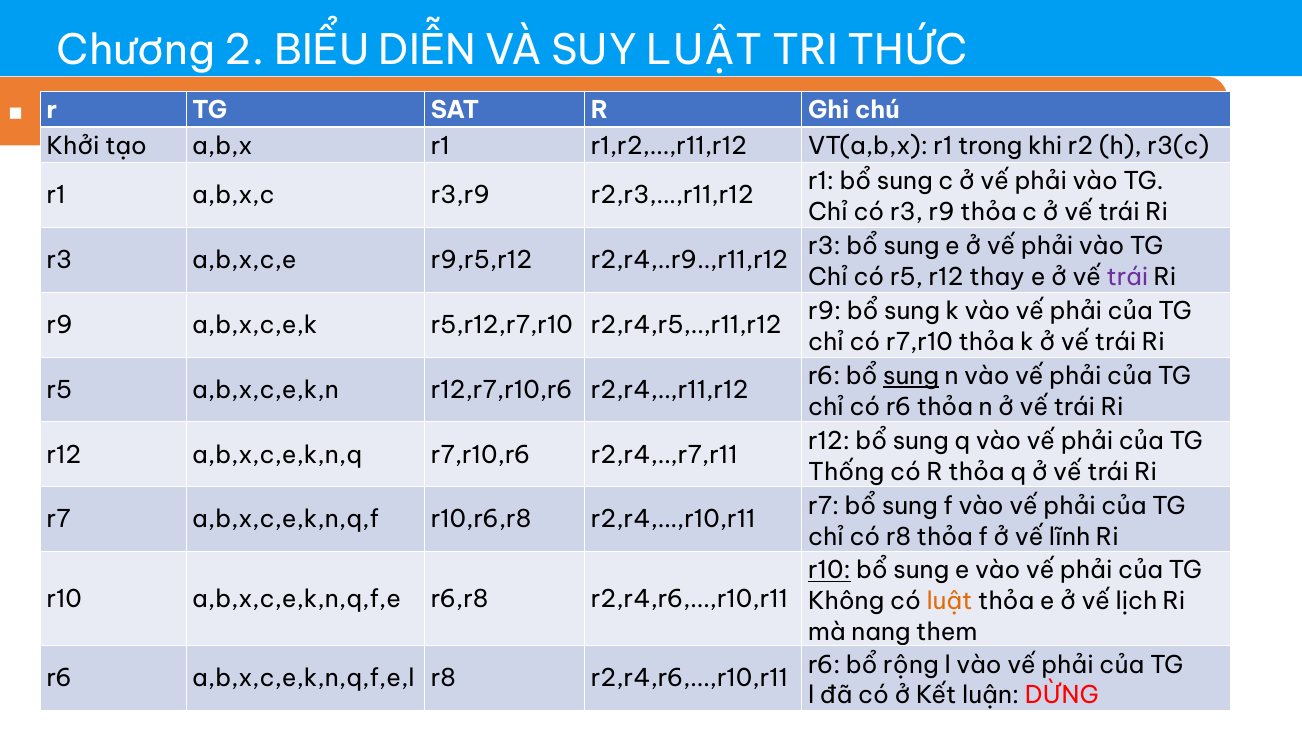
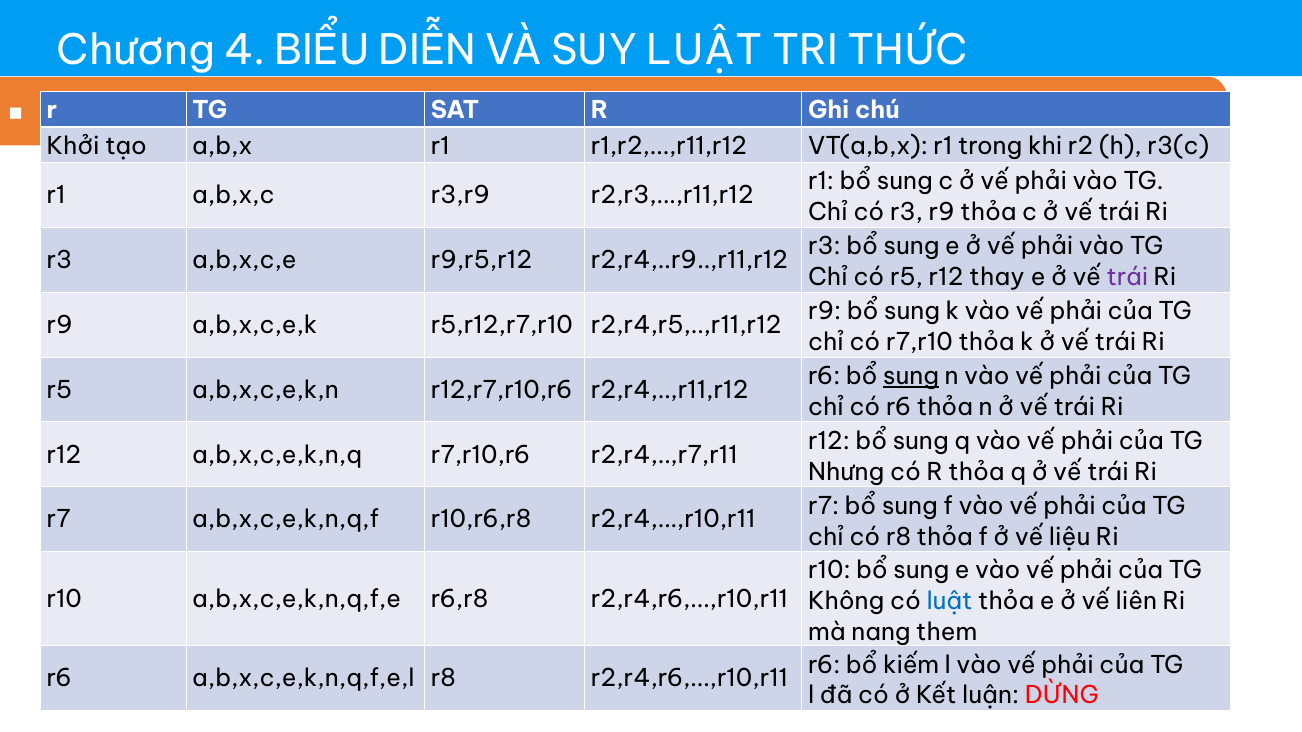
2: 2 -> 4 (245, 51)
Thống: Thống -> Nhưng (846, 472)
lĩnh: lĩnh -> liệu (1070, 537)
r10 underline: present -> none (829, 571)
luật colour: orange -> blue (950, 602)
lịch: lịch -> liên (1136, 602)
rộng: rộng -> kiếm (911, 665)
